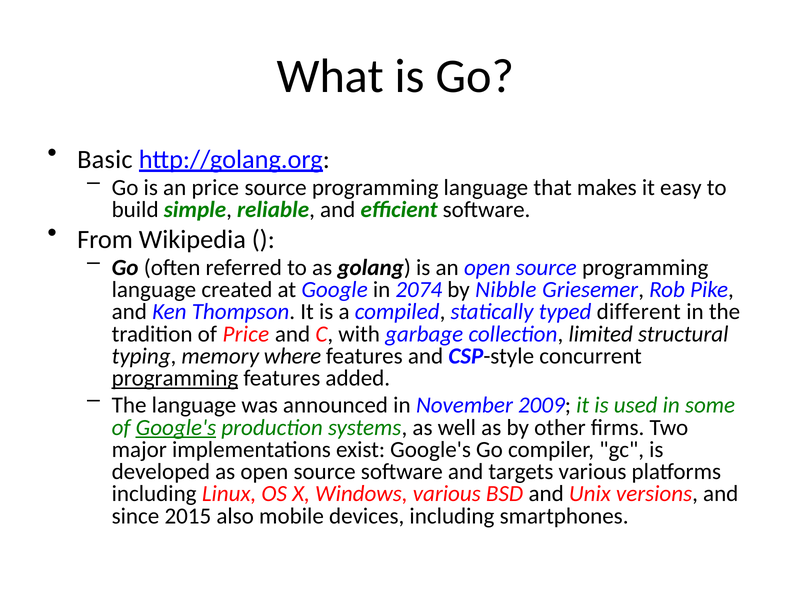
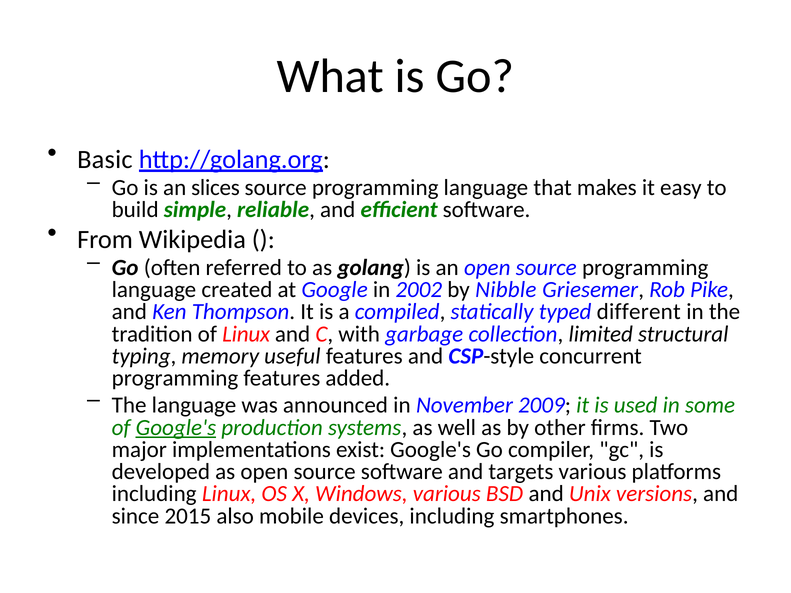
an price: price -> slices (216, 188)
2074: 2074 -> 2002 (419, 290)
of Price: Price -> Linux (246, 334)
where: where -> useful (292, 356)
programming underline: present -> none (175, 378)
